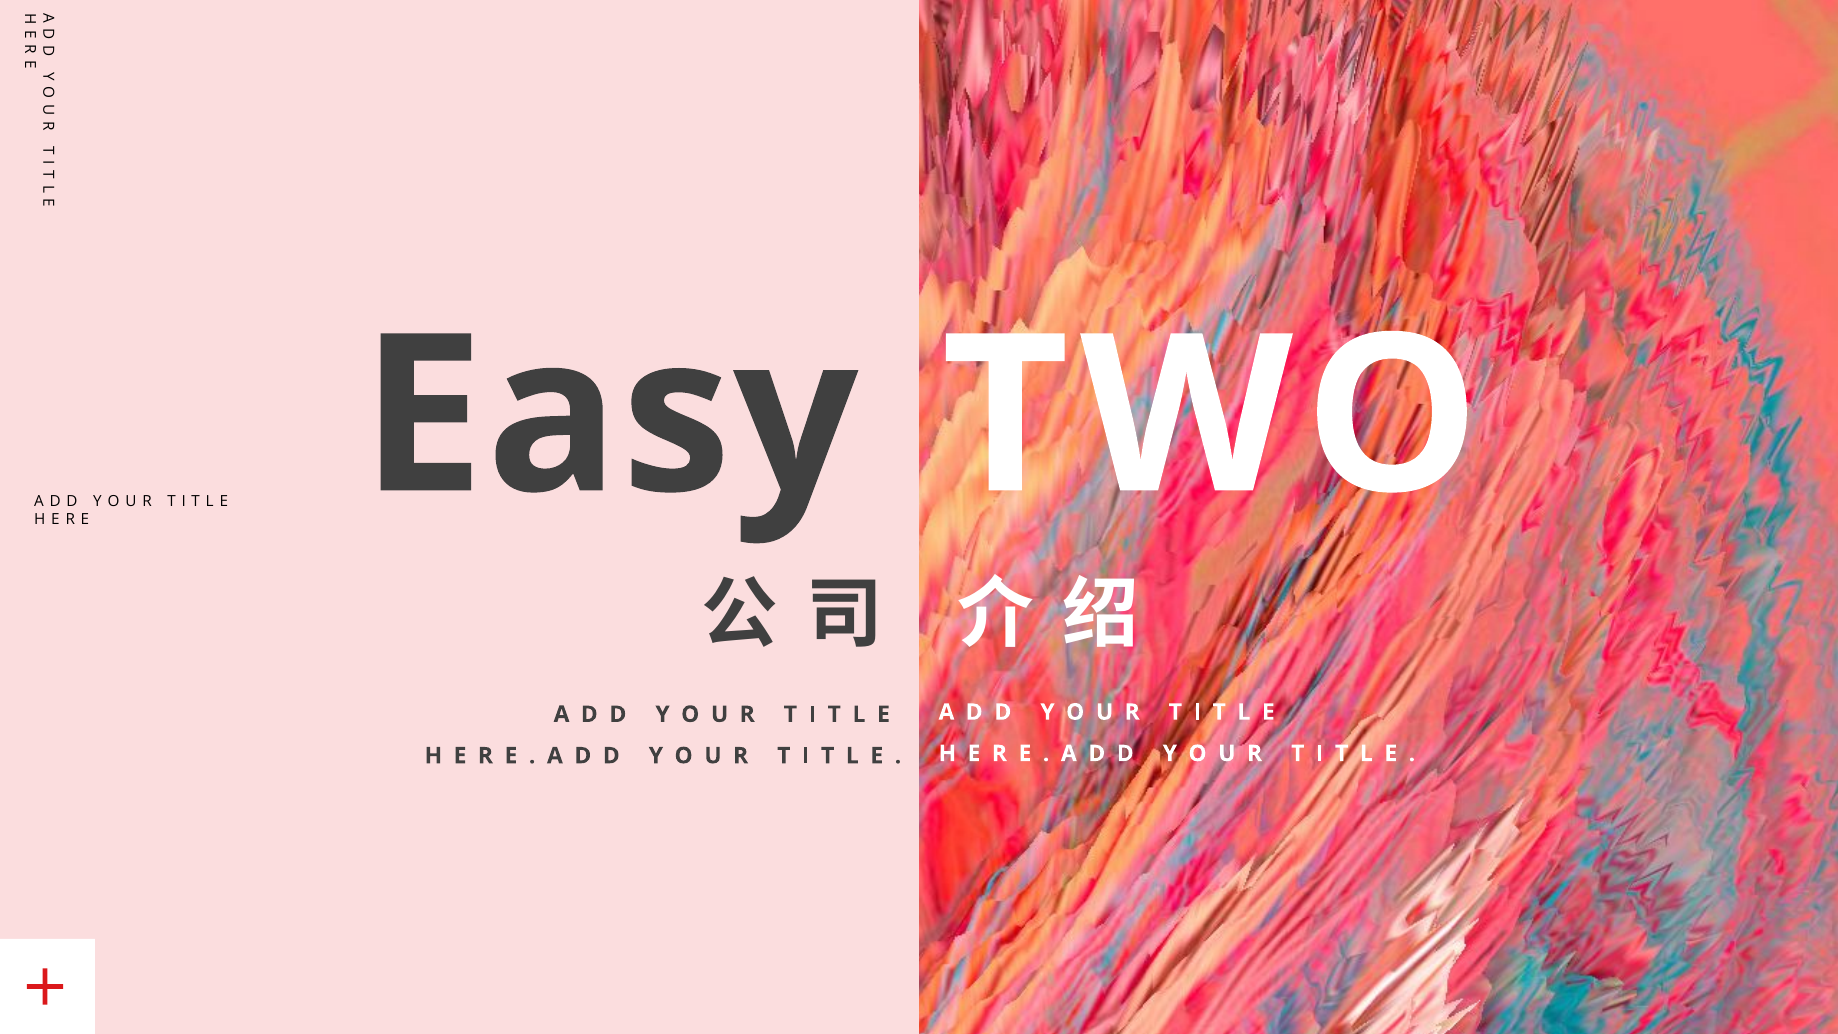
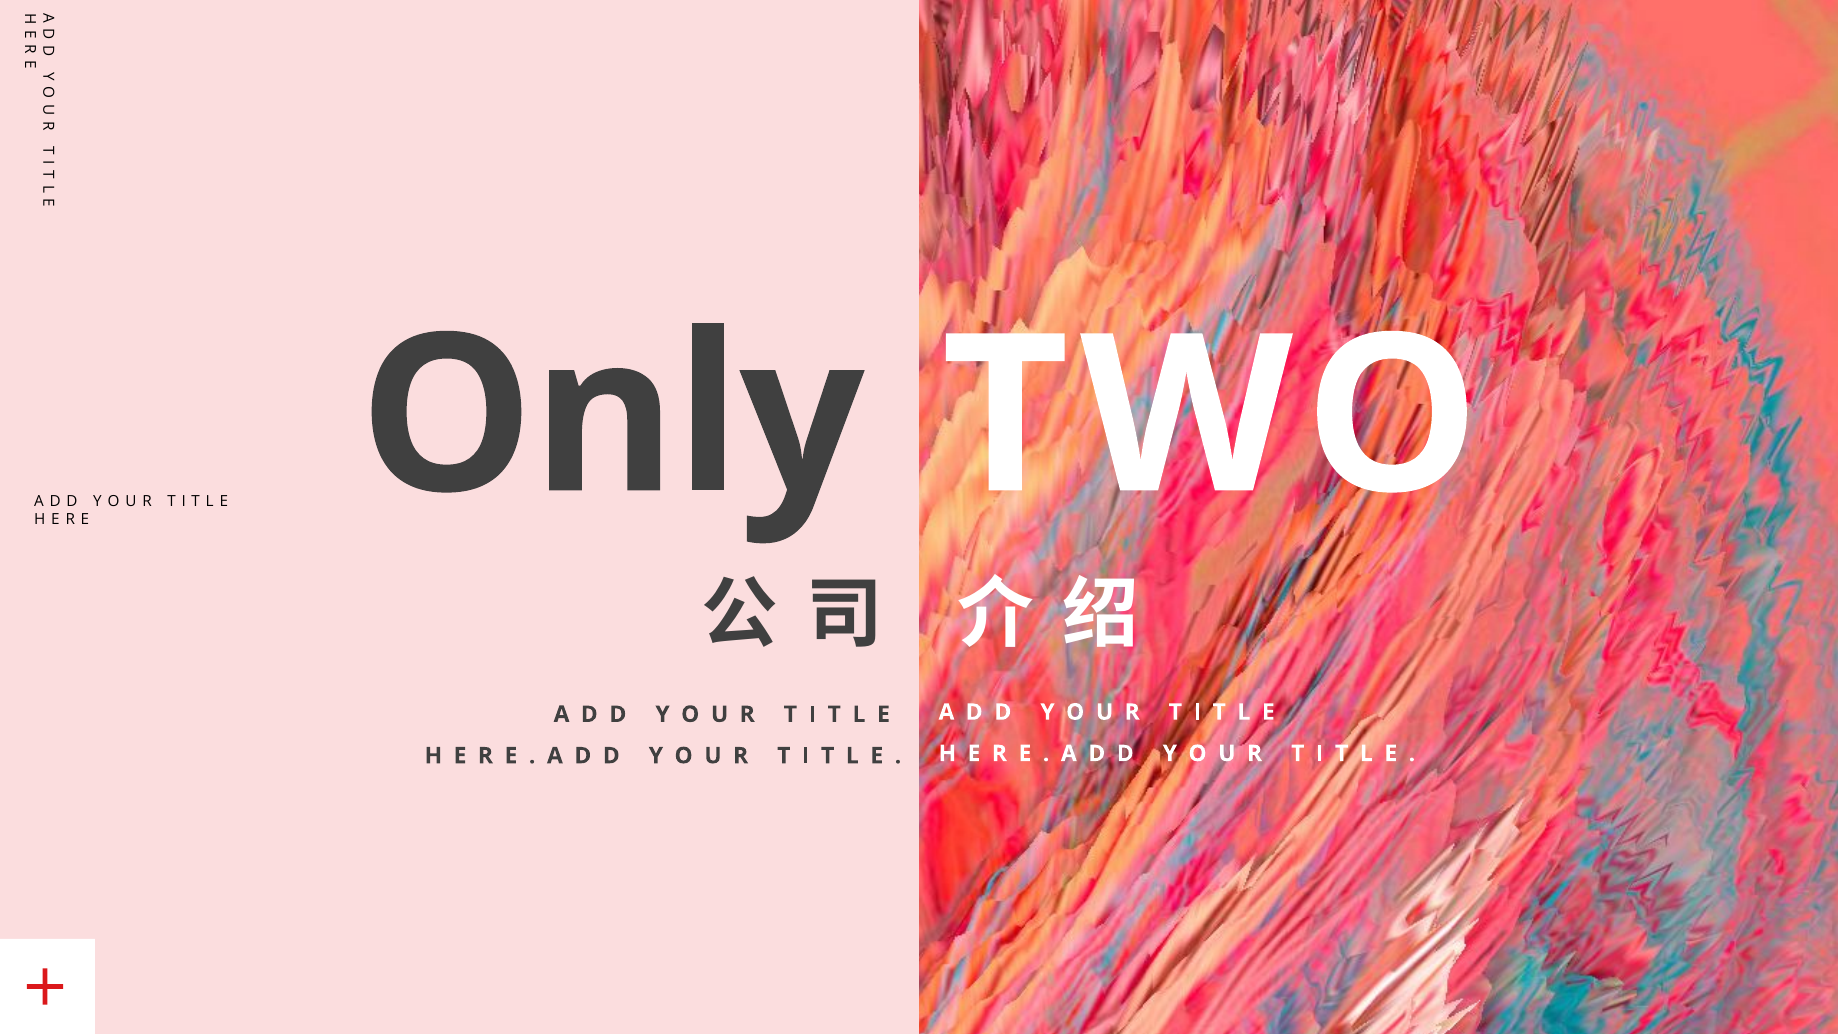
Easy: Easy -> Only (612, 418)
